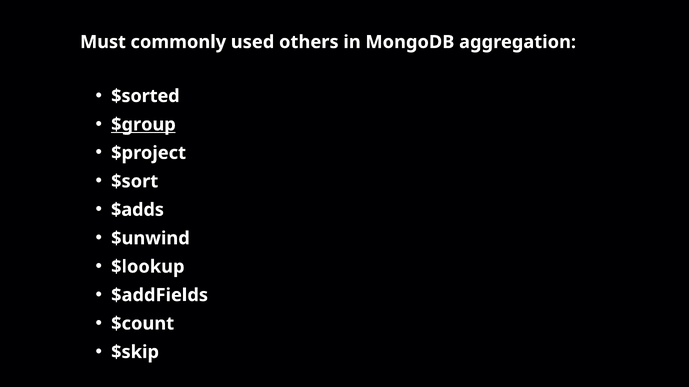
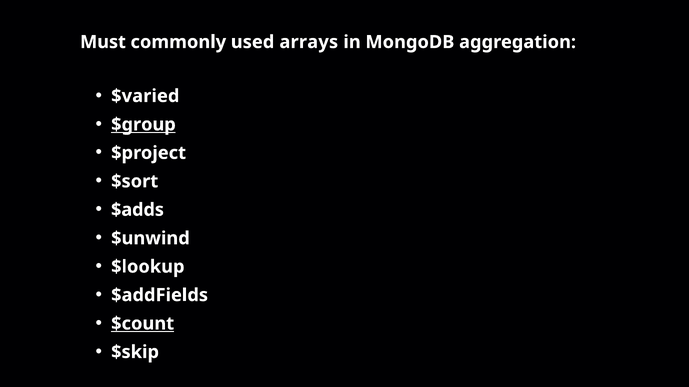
others: others -> arrays (309, 42)
$sorted: $sorted -> $varied (145, 96)
$count underline: none -> present (143, 324)
